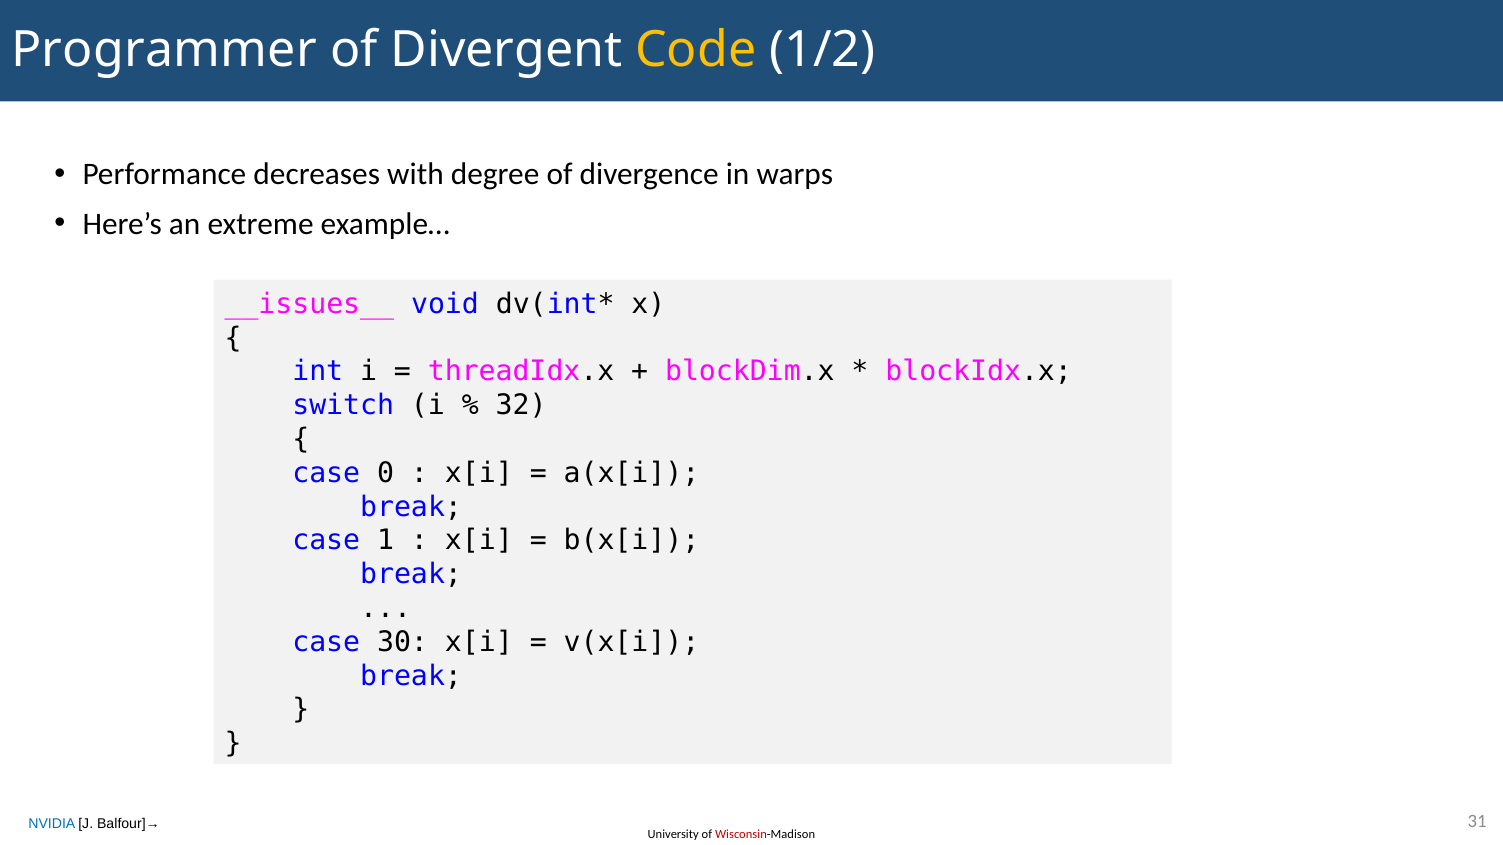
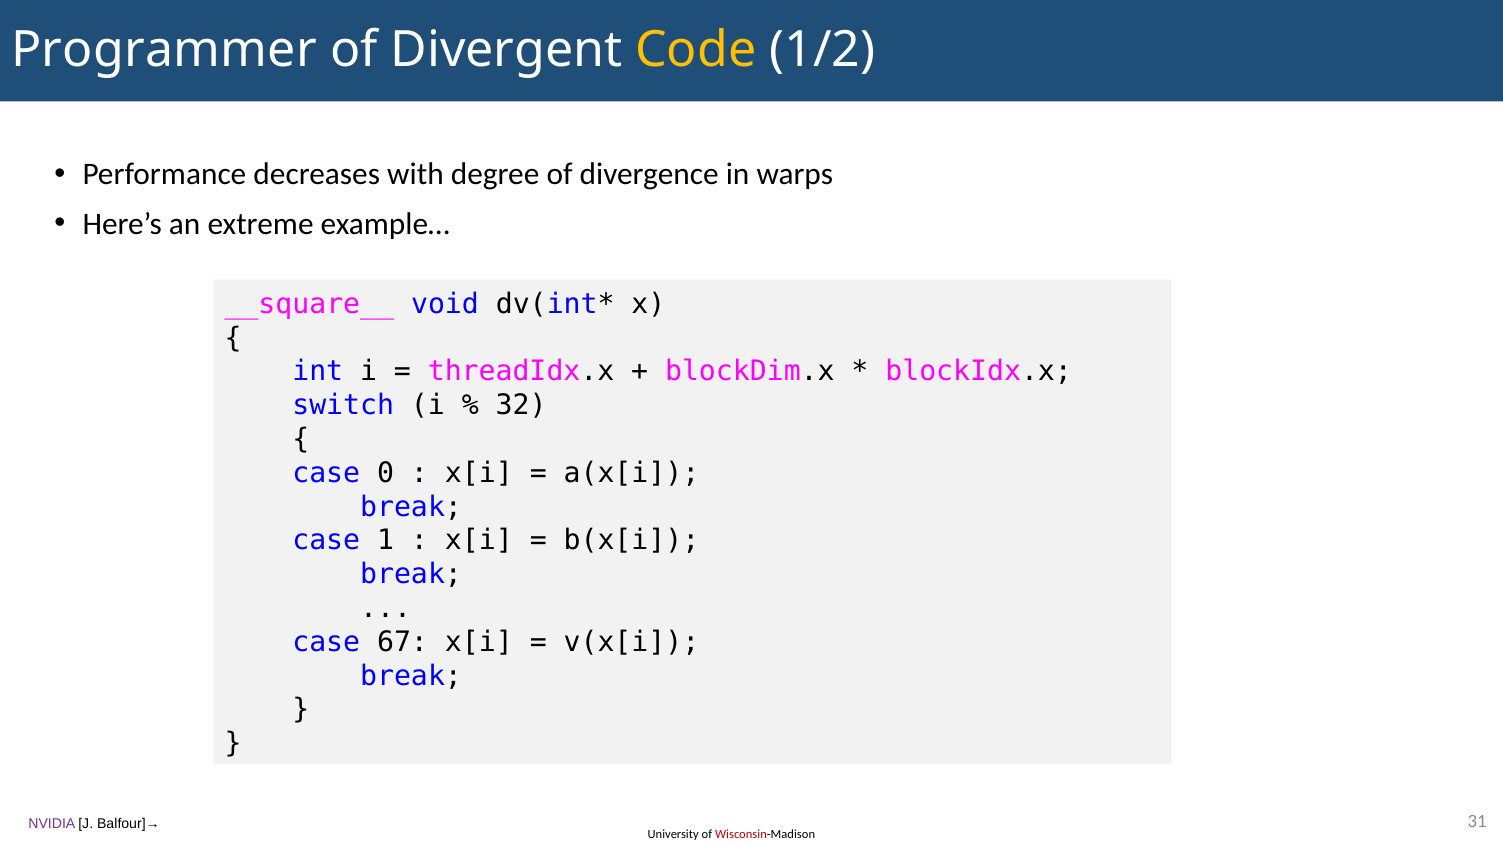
__issues__: __issues__ -> __square__ (309, 304)
30: 30 -> 67 (403, 642)
NVIDIA colour: blue -> purple (52, 825)
